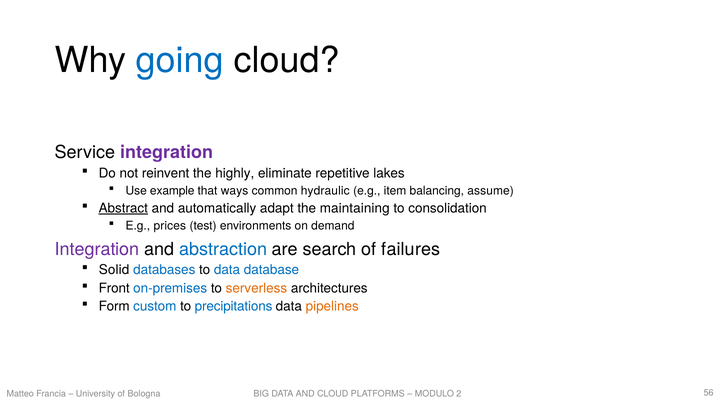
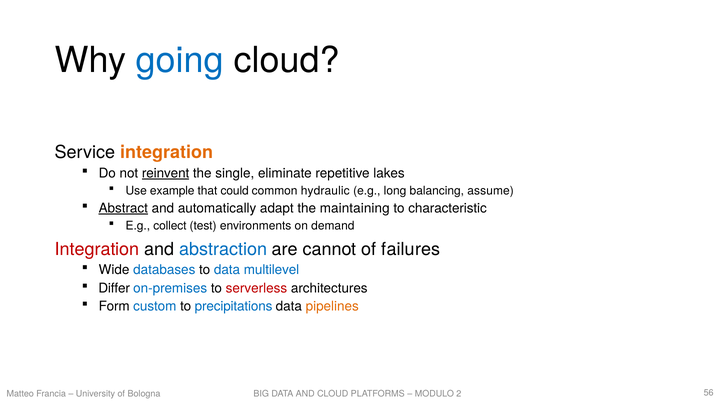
integration colour: purple -> orange (167, 153)
reinvent underline: none -> present (166, 173)
highly: highly -> single (235, 173)
ways: ways -> could (235, 191)
item: item -> long (395, 191)
consolidation: consolidation -> characteristic (448, 208)
prices: prices -> collect (170, 226)
Integration colour: purple -> red (97, 249)
search: search -> cannot (330, 249)
Solid: Solid -> Wide (114, 270)
database: database -> multilevel (272, 270)
Front: Front -> Differ (114, 288)
serverless colour: orange -> red (256, 288)
